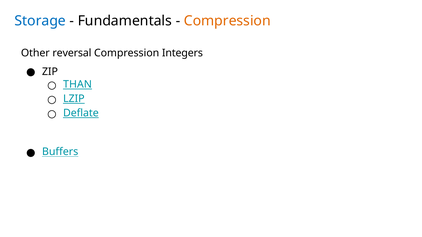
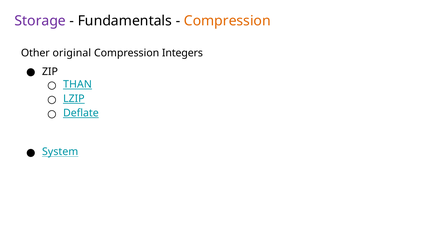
Storage colour: blue -> purple (40, 21)
reversal: reversal -> original (72, 53)
Buffers: Buffers -> System (60, 152)
